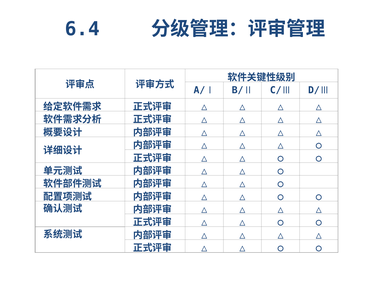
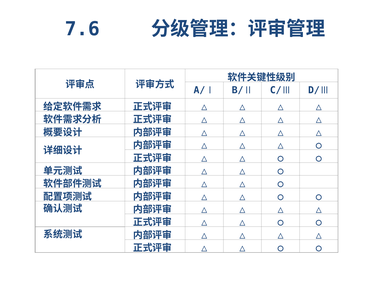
6.4: 6.4 -> 7.6 (82, 29)
